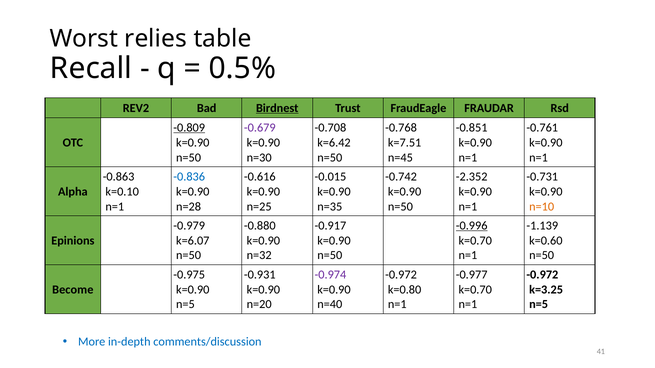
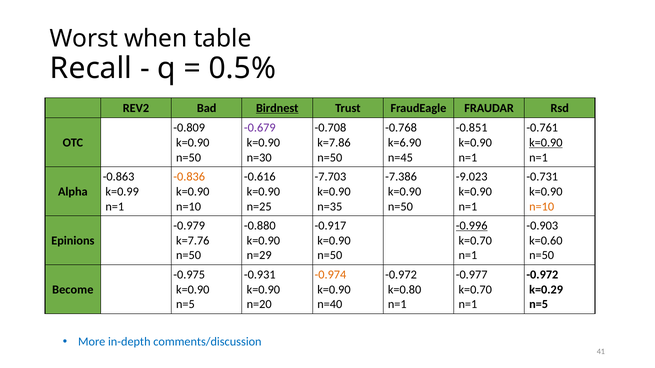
relies: relies -> when (156, 39)
-0.809 underline: present -> none (189, 128)
k=6.42: k=6.42 -> k=7.86 (334, 143)
k=7.51: k=7.51 -> k=6.90 (405, 143)
k=0.90 underline: none -> present (546, 143)
-0.836 colour: blue -> orange (189, 177)
-0.015: -0.015 -> -7.703 (330, 177)
-0.742: -0.742 -> -7.386 (401, 177)
-2.352: -2.352 -> -9.023 (472, 177)
k=0.10: k=0.10 -> k=0.99 (122, 192)
n=28: n=28 -> n=10 (189, 207)
-1.139: -1.139 -> -0.903 (542, 226)
k=6.07: k=6.07 -> k=7.76 (193, 241)
n=32: n=32 -> n=29 (259, 256)
-0.974 colour: purple -> orange (330, 275)
k=3.25: k=3.25 -> k=0.29 (546, 290)
